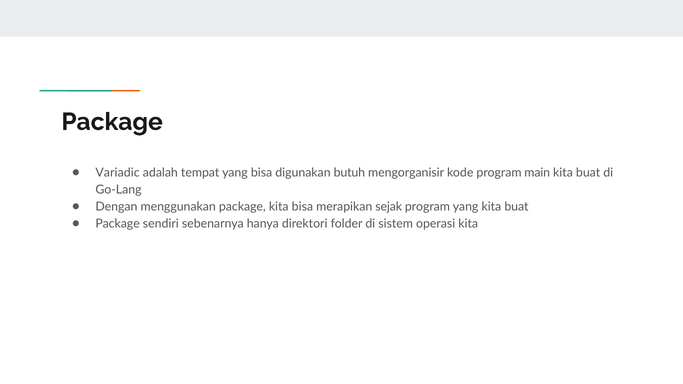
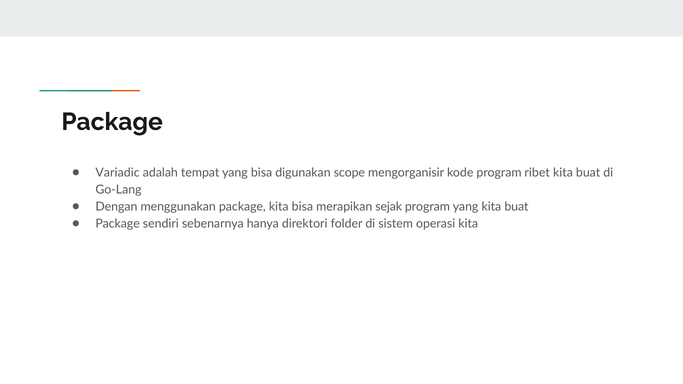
butuh: butuh -> scope (349, 173)
main: main -> ribet (537, 173)
